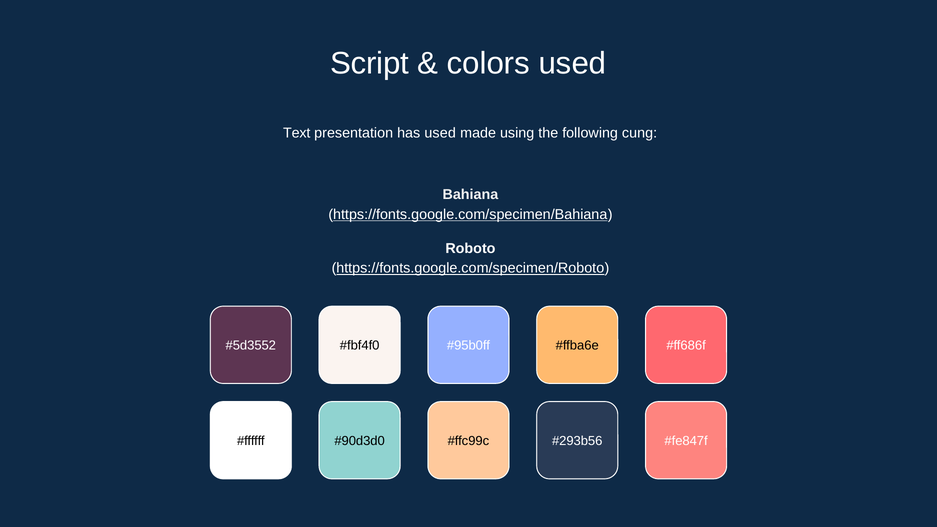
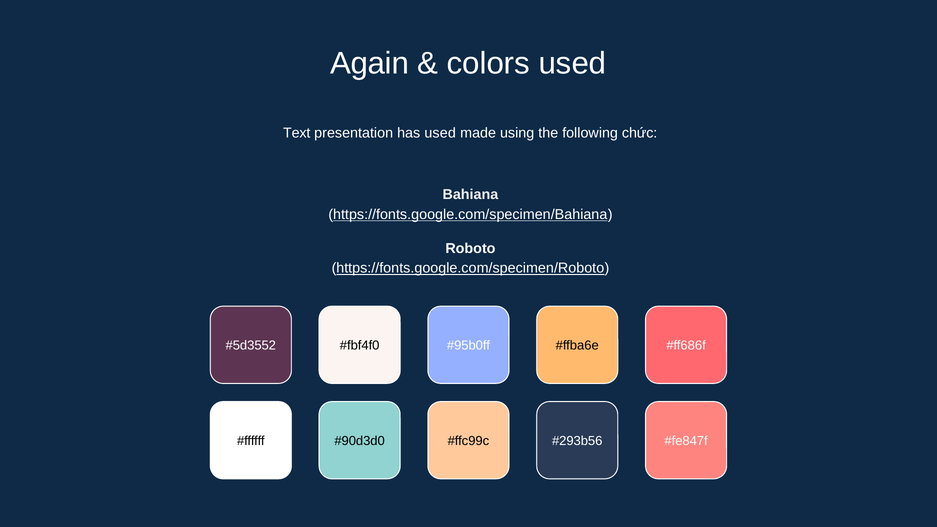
Script: Script -> Again (370, 63)
cung: cung -> chức (640, 133)
